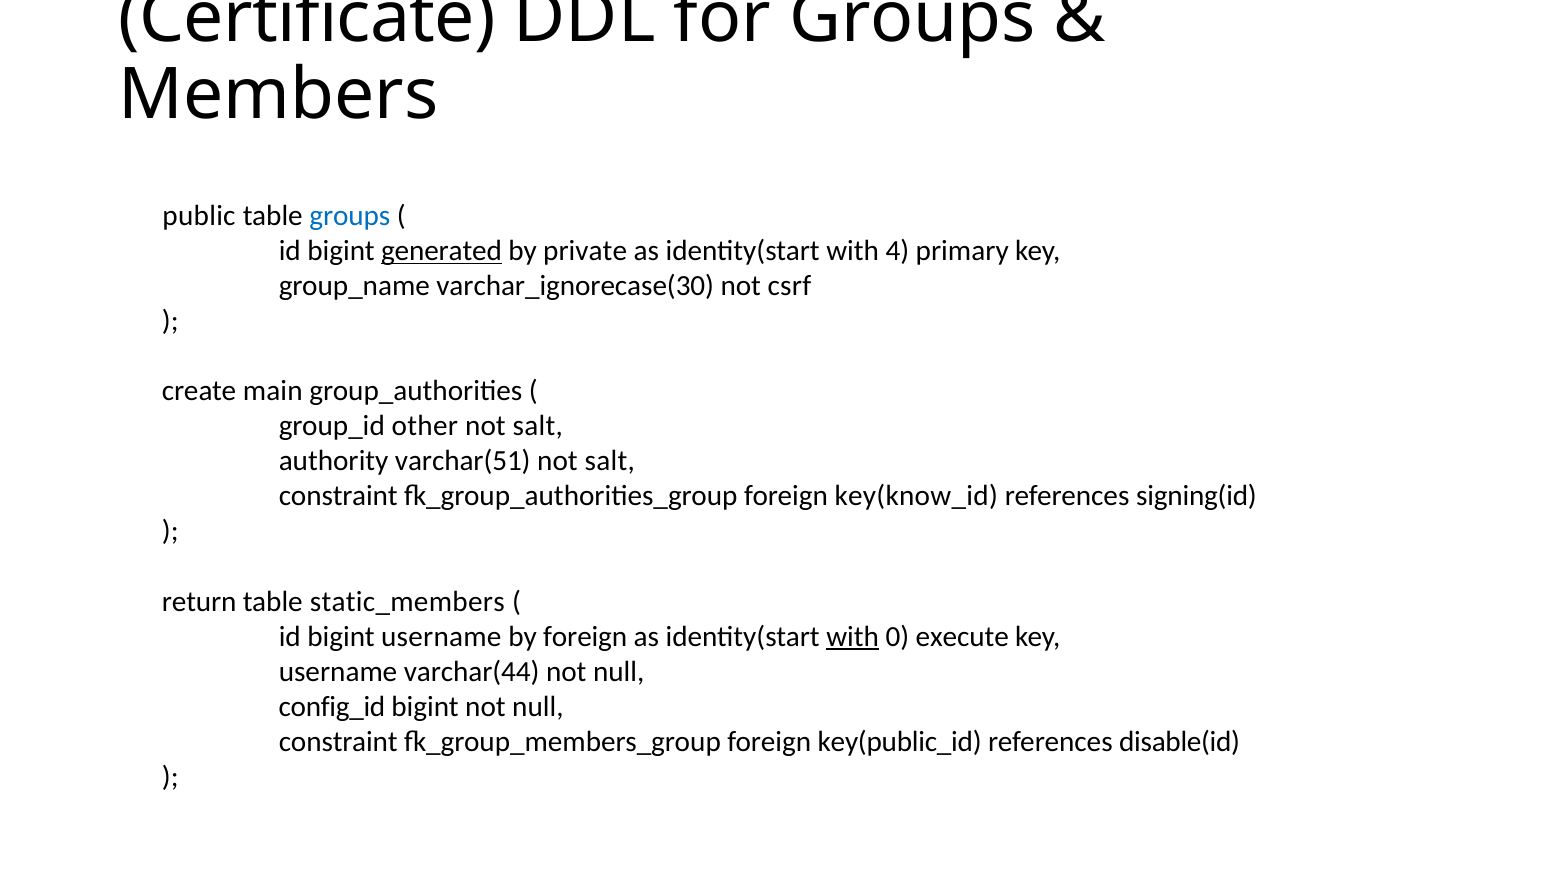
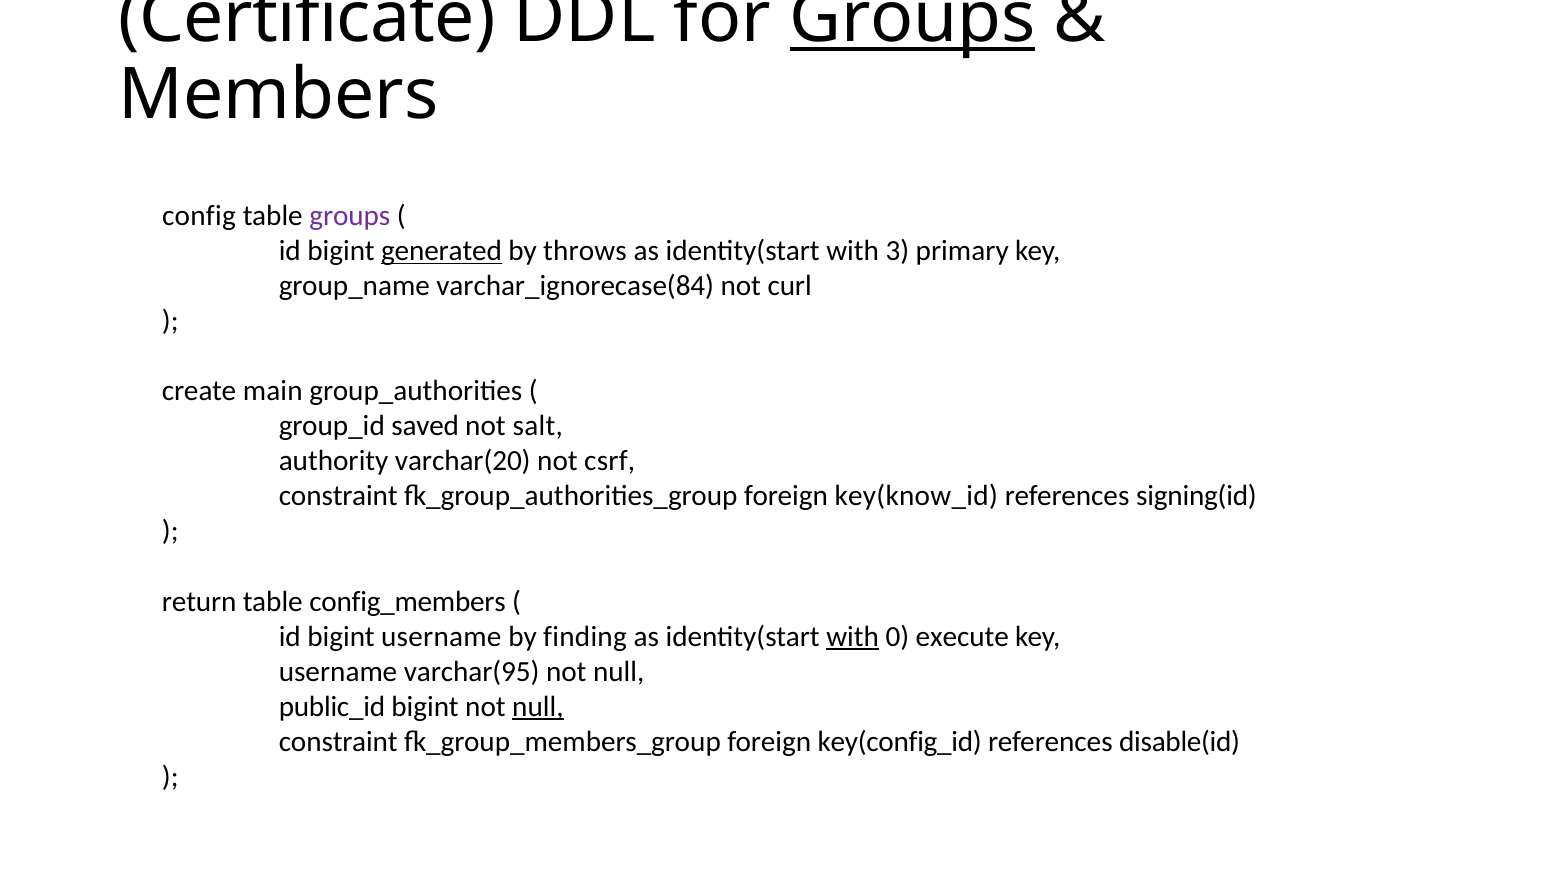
Groups underline: none -> present (913, 18)
public: public -> config (199, 216)
groups colour: blue -> purple (350, 216)
private: private -> throws (585, 251)
4: 4 -> 3 (897, 251)
varchar_ignorecase(30: varchar_ignorecase(30 -> varchar_ignorecase(84 (575, 286)
csrf: csrf -> curl (790, 286)
other: other -> saved (425, 426)
varchar(51: varchar(51 -> varchar(20 (463, 461)
salt: salt -> csrf (610, 461)
static_members: static_members -> config_members (408, 602)
by foreign: foreign -> finding (585, 637)
varchar(44: varchar(44 -> varchar(95 (472, 672)
config_id: config_id -> public_id (332, 707)
null underline: none -> present (538, 707)
key(public_id: key(public_id -> key(config_id (900, 742)
